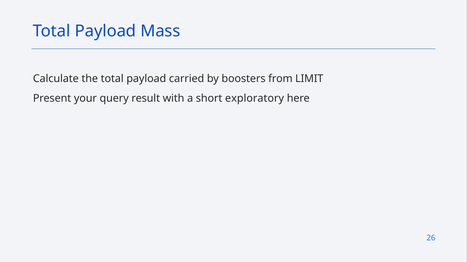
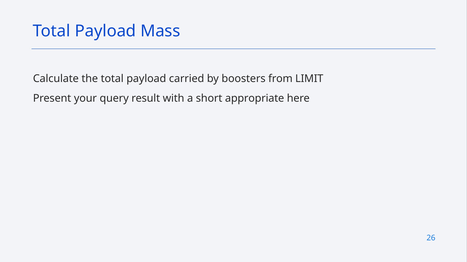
exploratory: exploratory -> appropriate (255, 98)
